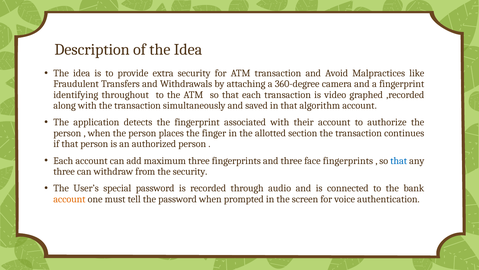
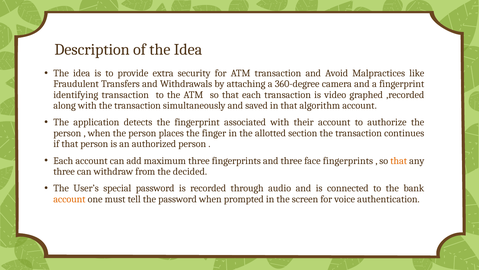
identifying throughout: throughout -> transaction (125, 95)
that colour: blue -> orange (399, 160)
the security: security -> decided (190, 171)
